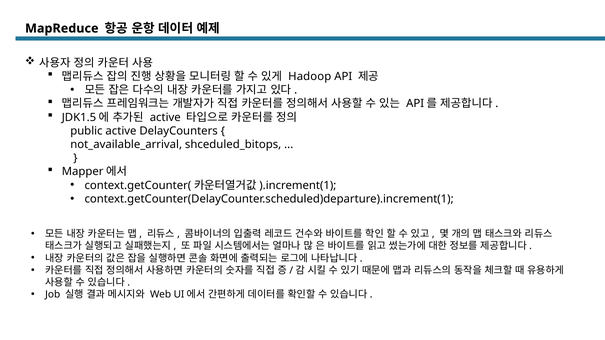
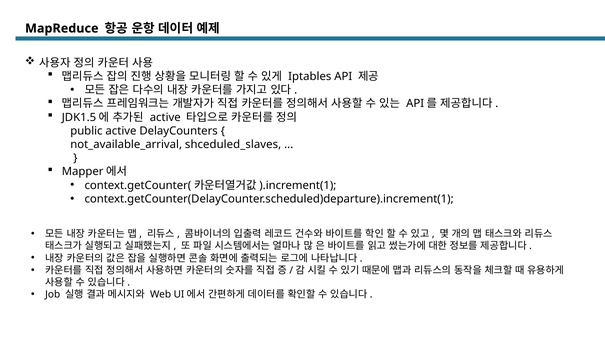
Hadoop: Hadoop -> Iptables (310, 77)
shceduled_bitops: shceduled_bitops -> shceduled_slaves (233, 145)
